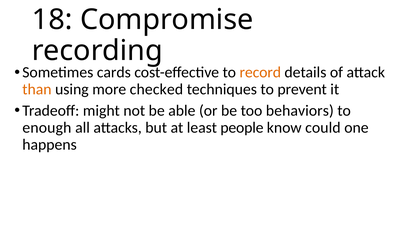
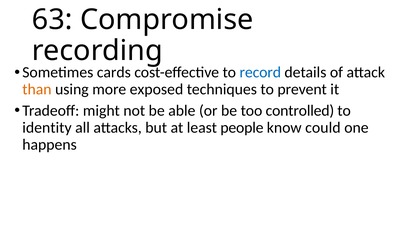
18: 18 -> 63 (52, 20)
record colour: orange -> blue (260, 73)
checked: checked -> exposed (156, 90)
behaviors: behaviors -> controlled (300, 111)
enough: enough -> identity (47, 128)
